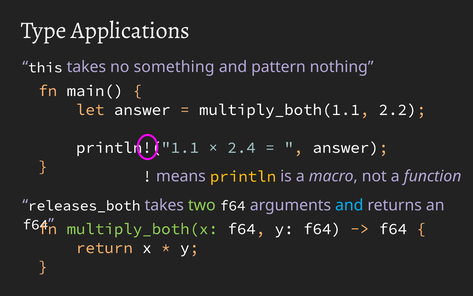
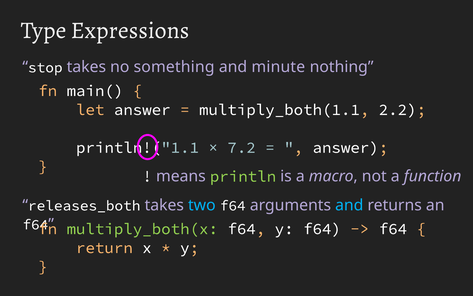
Applications: Applications -> Expressions (130, 30)
this: this -> stop (45, 67)
pattern: pattern -> minute (278, 67)
2.4: 2.4 -> 7.2 (242, 147)
println colour: yellow -> light green (243, 176)
two colour: light green -> light blue (202, 205)
